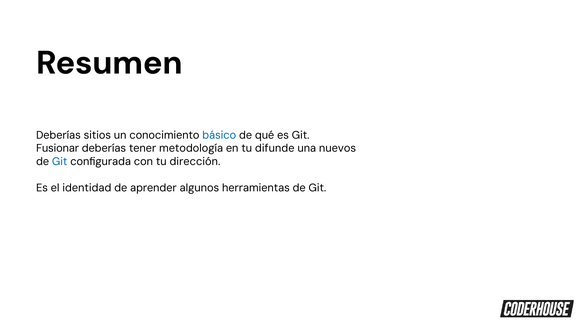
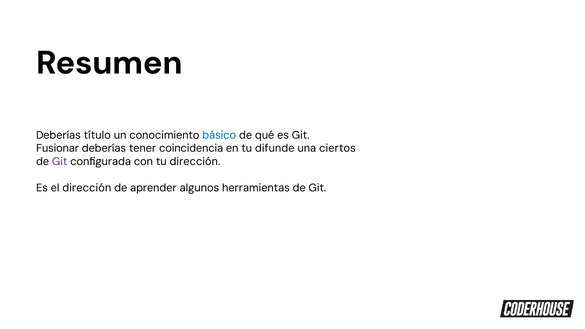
sitios: sitios -> título (97, 135)
metodología: metodología -> coincidencia (191, 148)
nuevos: nuevos -> ciertos (337, 148)
Git colour: blue -> purple (60, 162)
el identidad: identidad -> dirección (87, 188)
